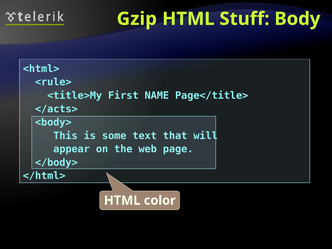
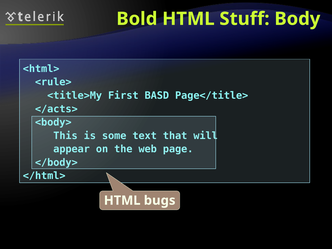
Gzip: Gzip -> Bold (137, 19)
NAME: NAME -> BASD (157, 96)
color: color -> bugs (160, 200)
